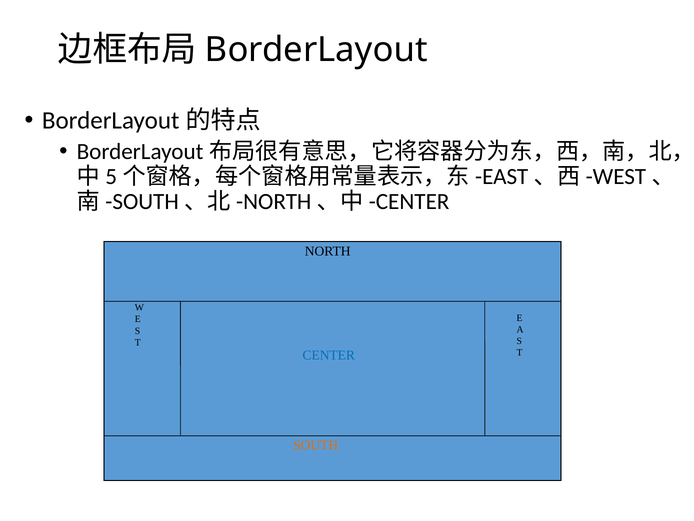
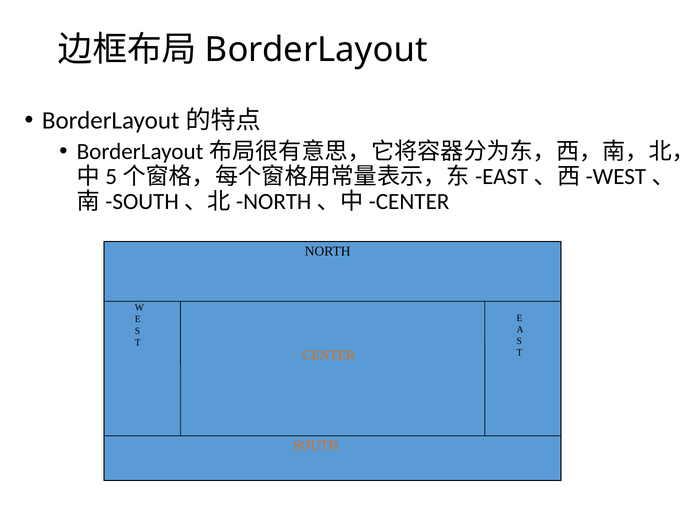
CENTER colour: blue -> orange (329, 355)
